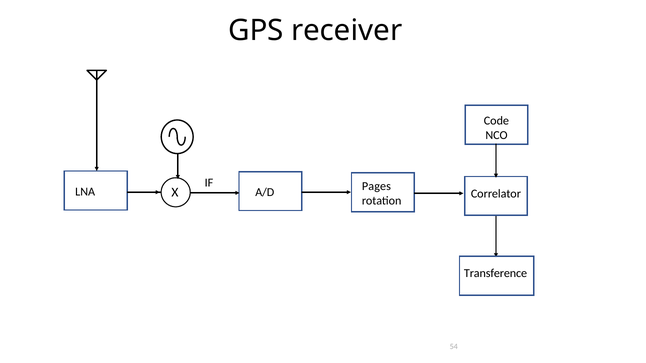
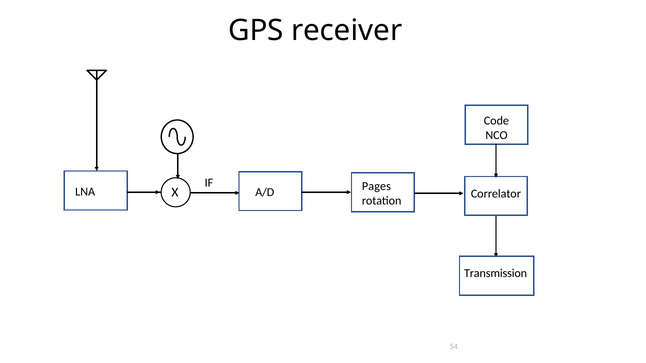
Transference: Transference -> Transmission (496, 274)
